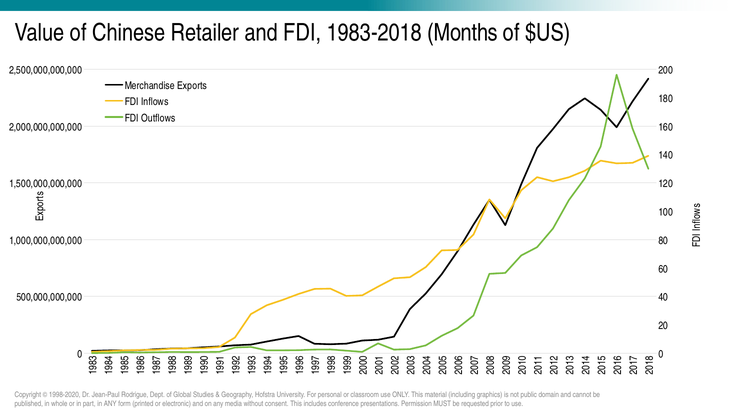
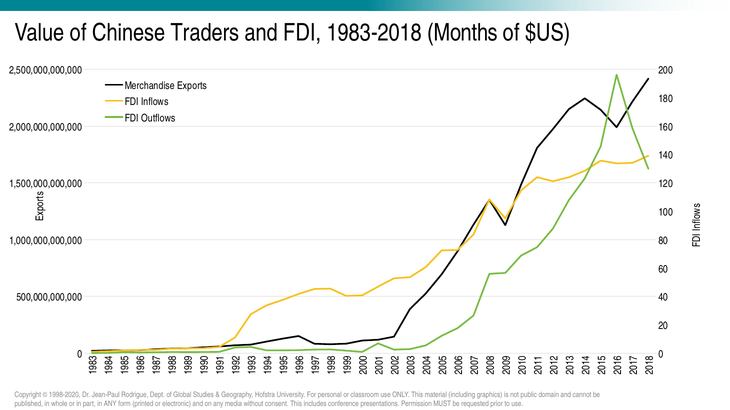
Retailer: Retailer -> Traders (205, 33)
